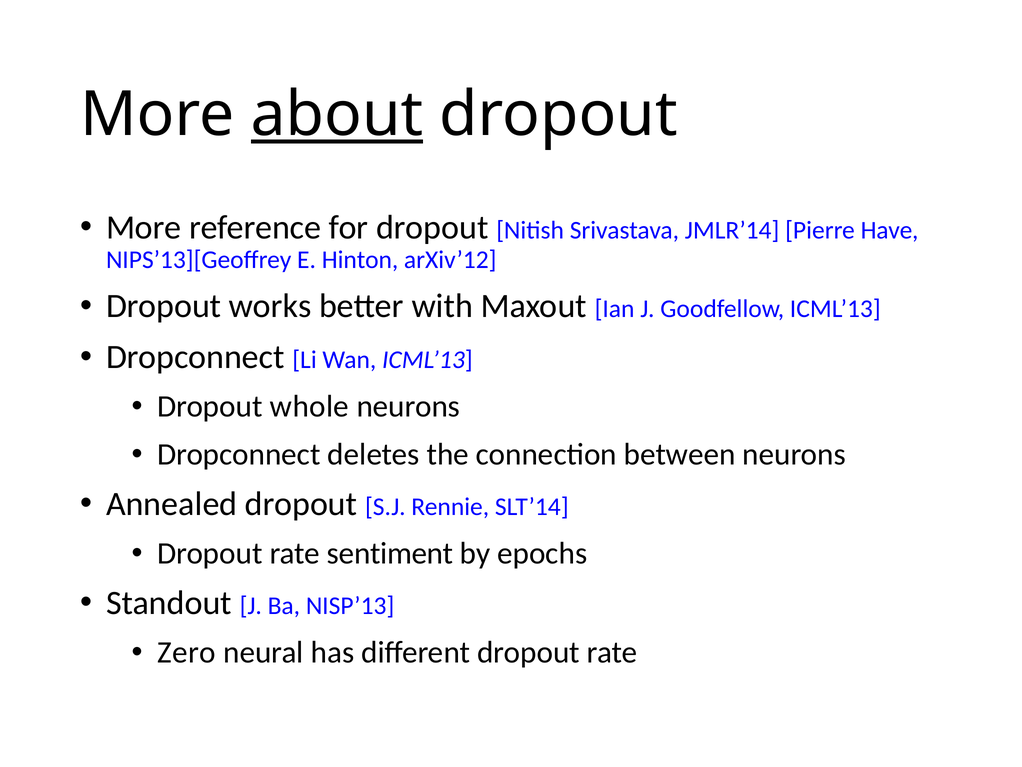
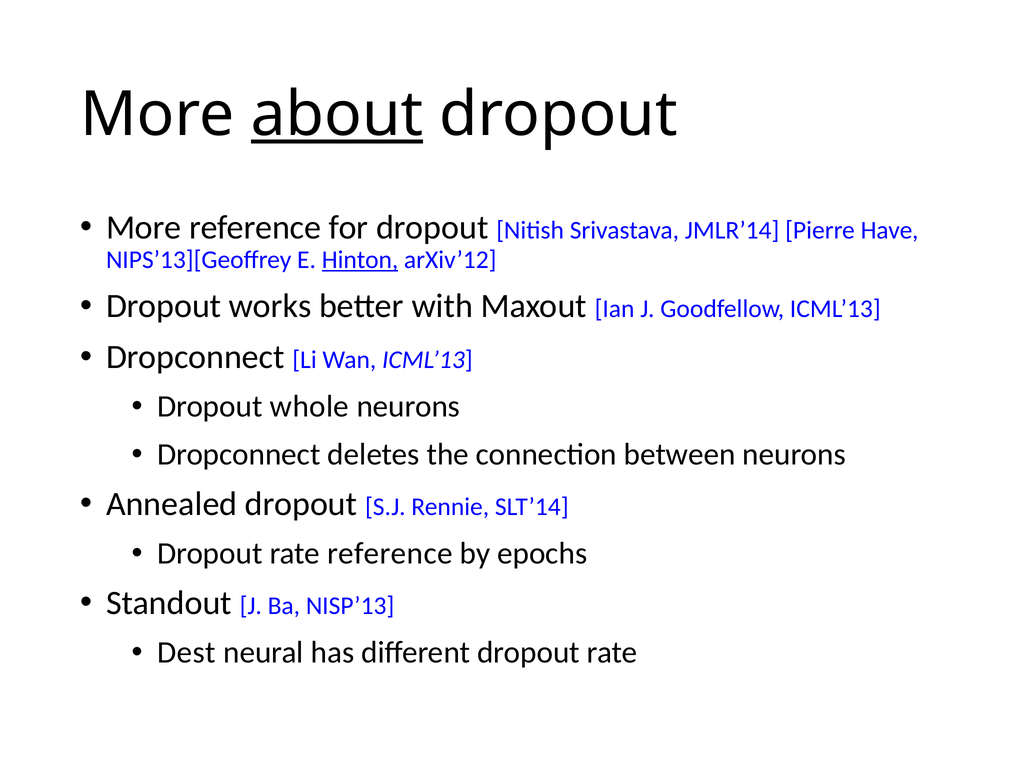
Hinton underline: none -> present (360, 260)
rate sentiment: sentiment -> reference (390, 553)
Zero: Zero -> Dest (187, 652)
